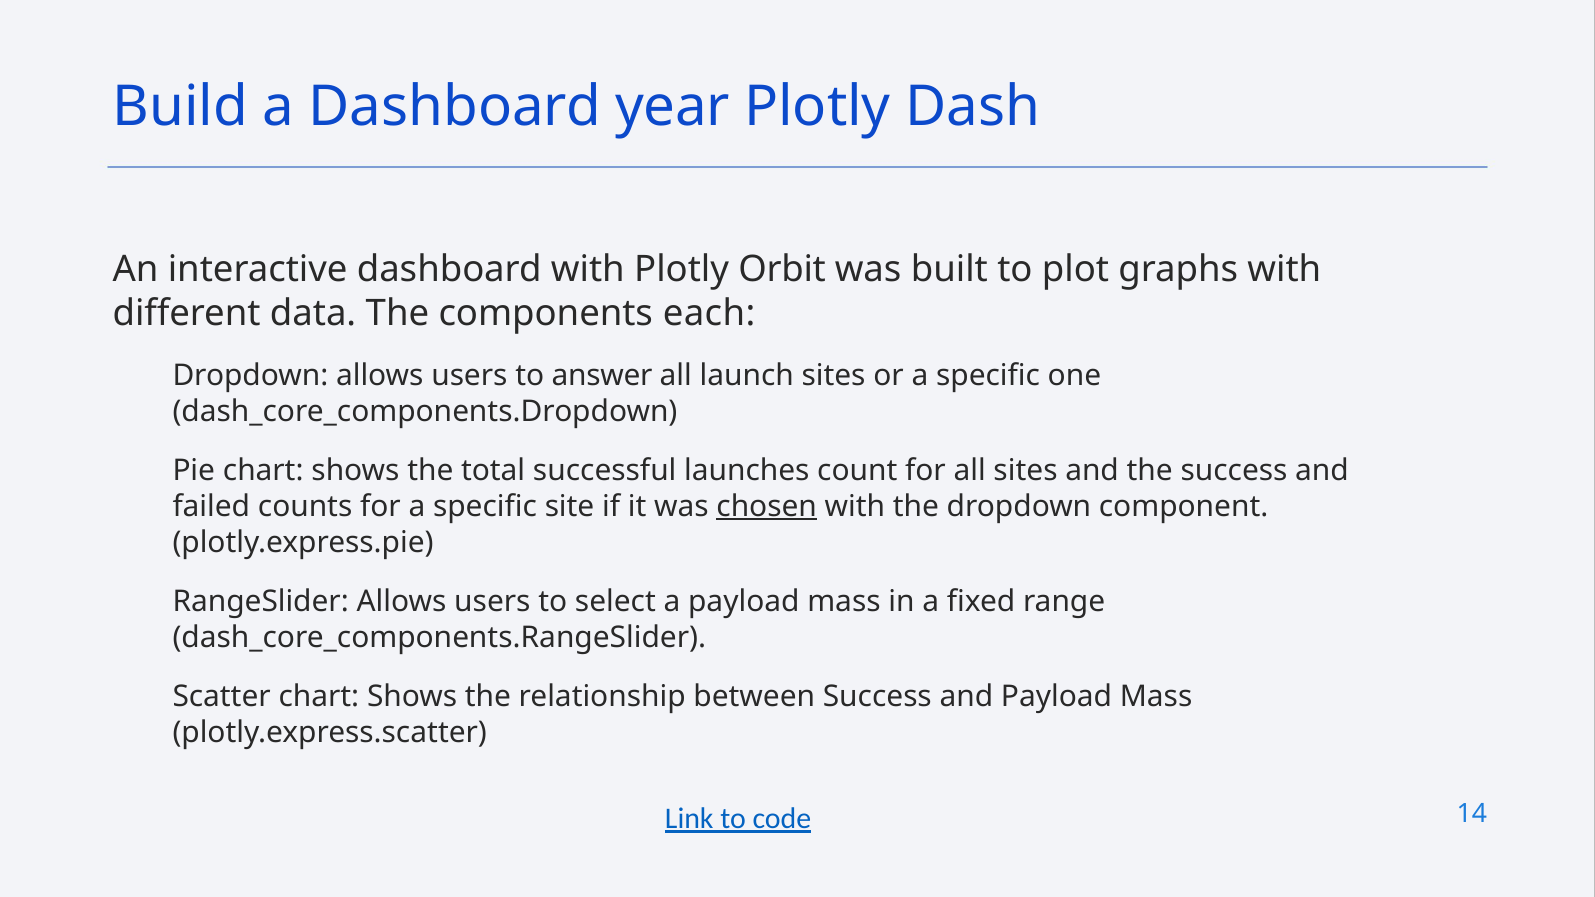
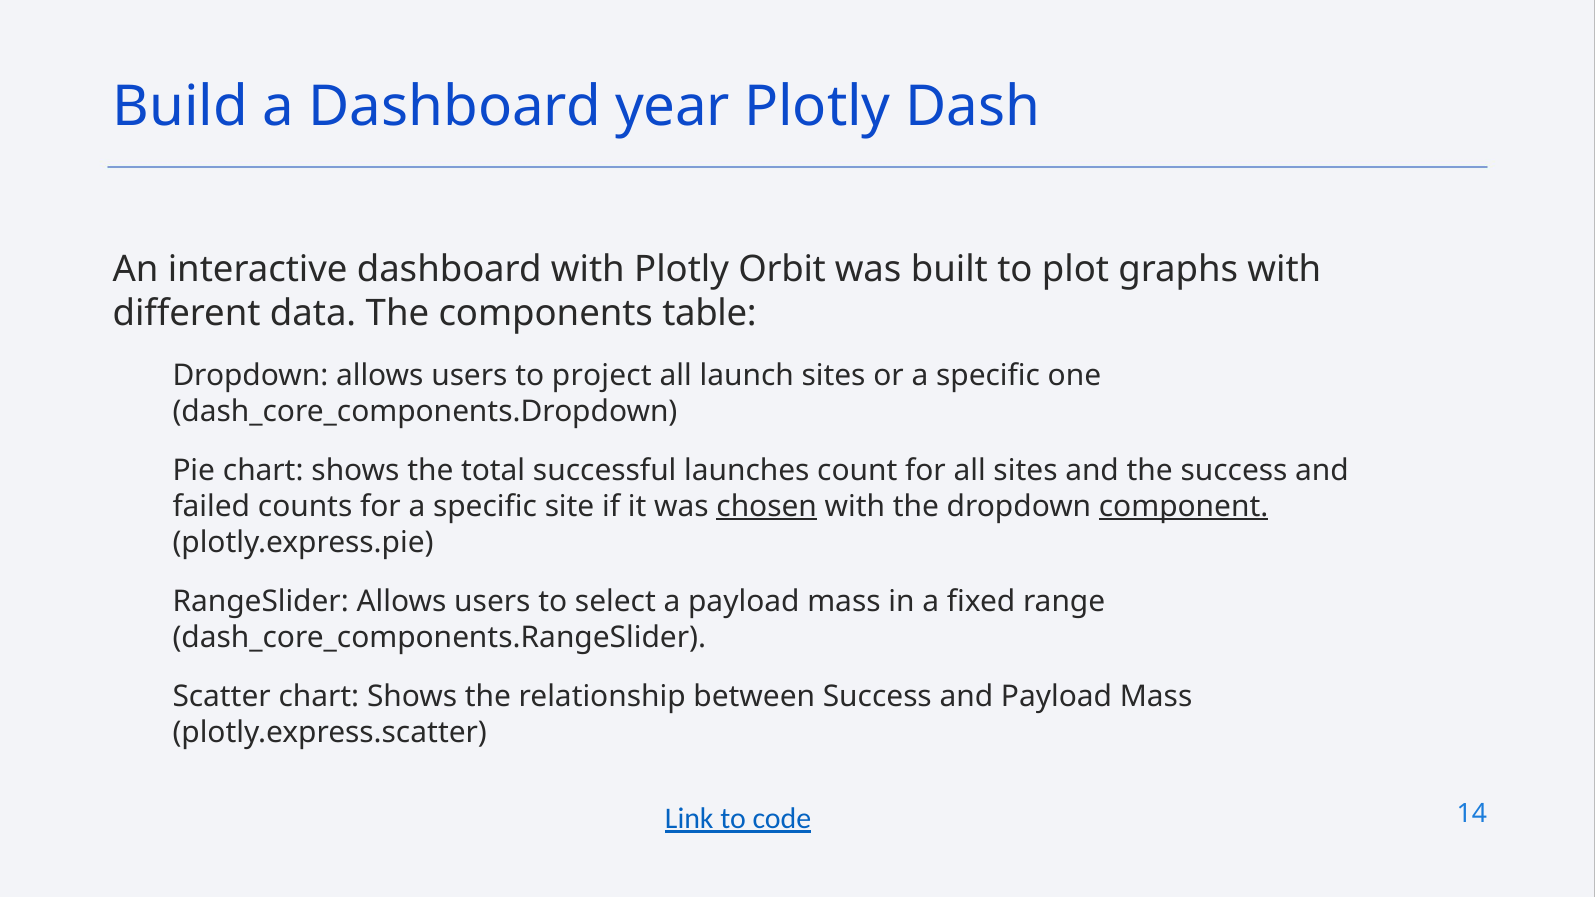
each: each -> table (709, 313)
answer: answer -> project (602, 376)
component underline: none -> present (1184, 507)
